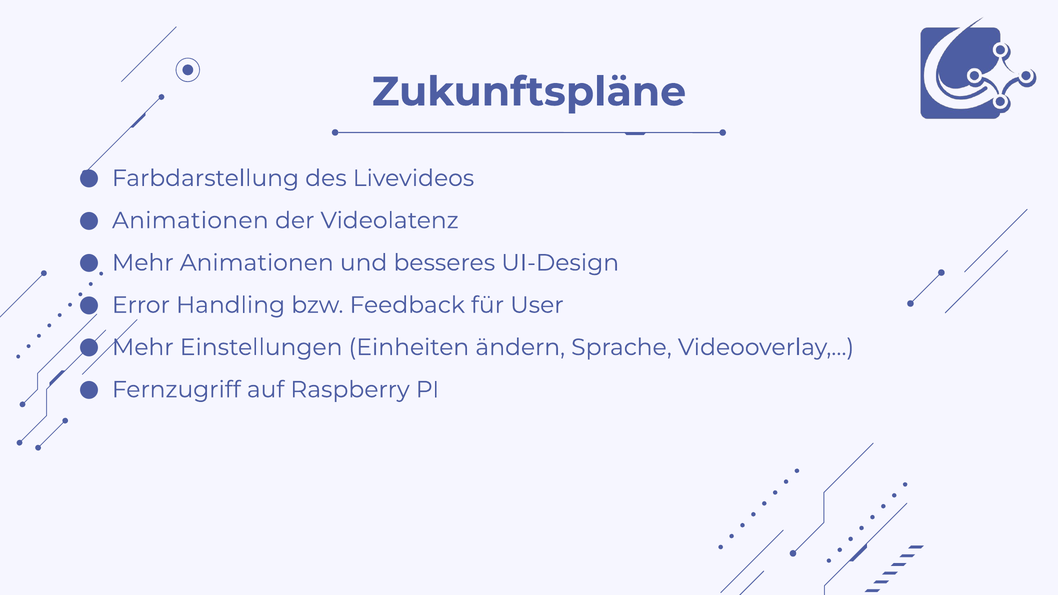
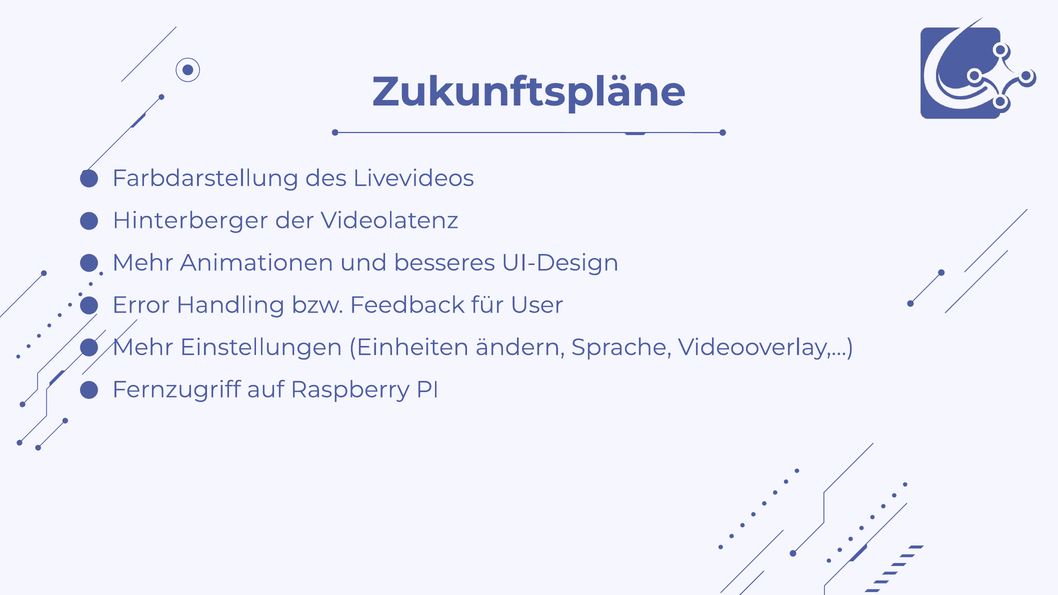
Animationen: Animationen -> Hinterberger (190, 221)
